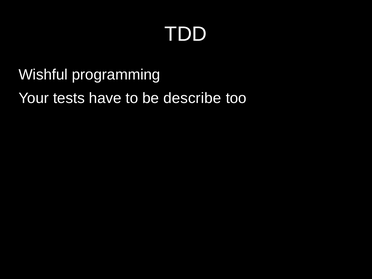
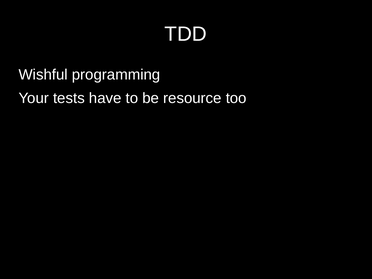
describe: describe -> resource (192, 98)
